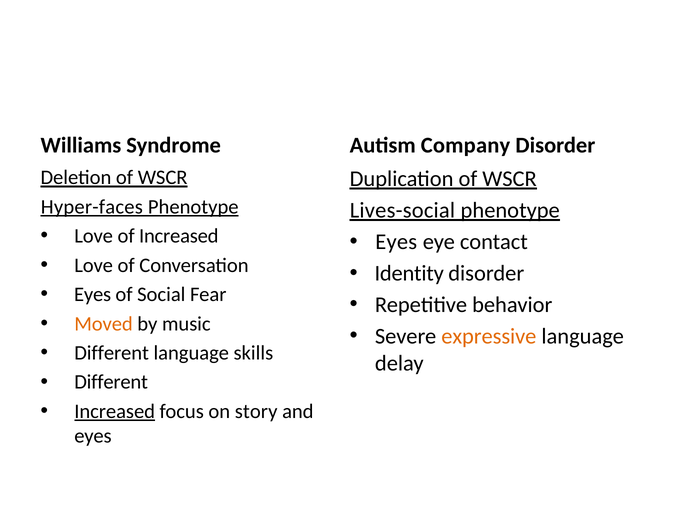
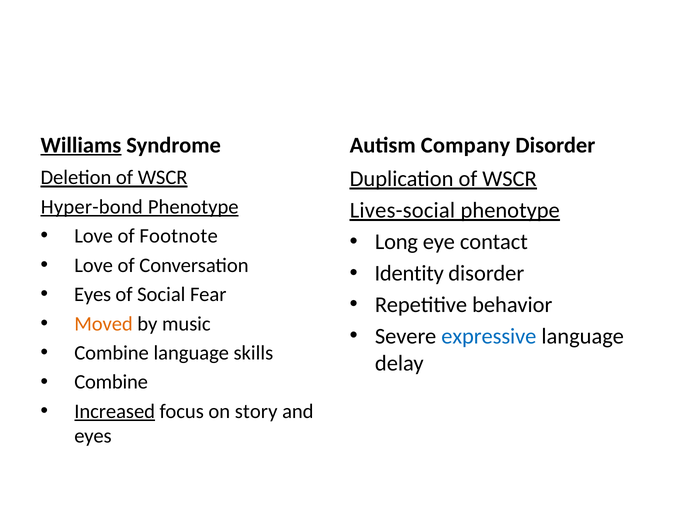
Williams underline: none -> present (81, 145)
Hyper-faces: Hyper-faces -> Hyper-bond (92, 207)
of Increased: Increased -> Footnote (179, 236)
Eyes: Eyes -> Long (396, 242)
expressive colour: orange -> blue (489, 336)
Different: Different -> Combine (112, 353)
Different: Different -> Combine (111, 382)
